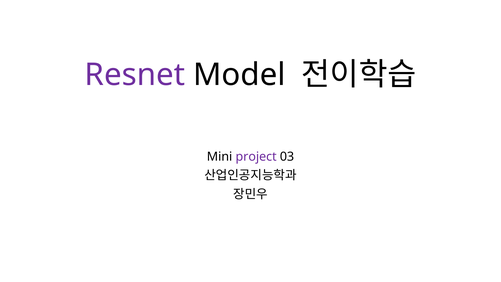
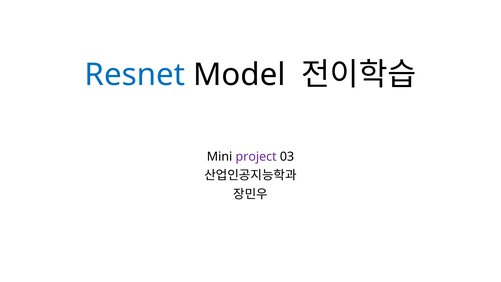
Resnet colour: purple -> blue (135, 75)
